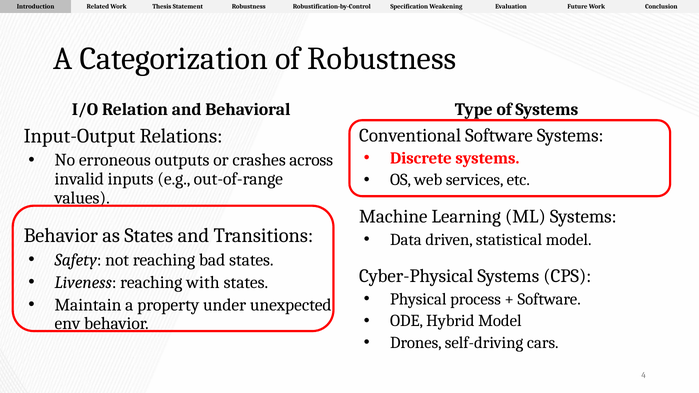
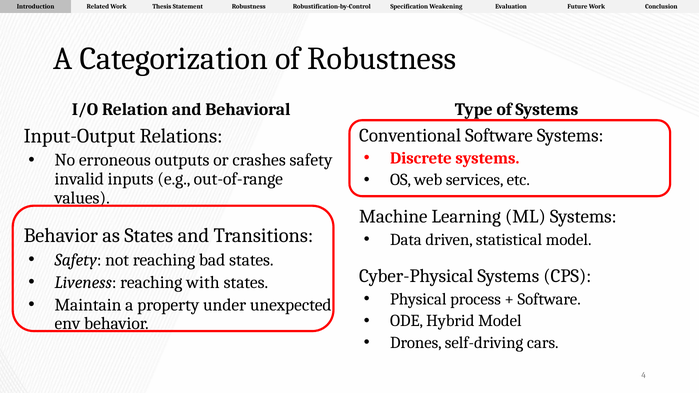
crashes across: across -> safety (311, 160)
